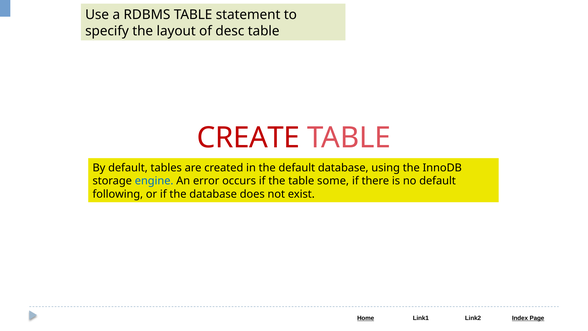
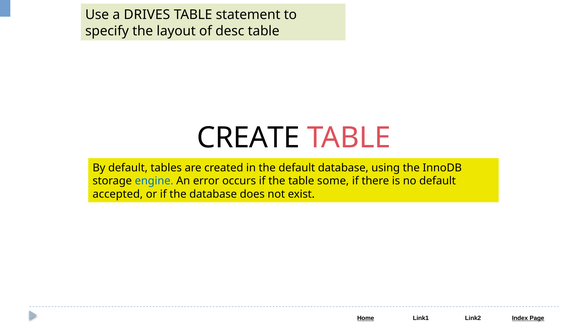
RDBMS: RDBMS -> DRIVES (147, 15)
CREATE colour: red -> black (248, 138)
following: following -> accepted (118, 194)
